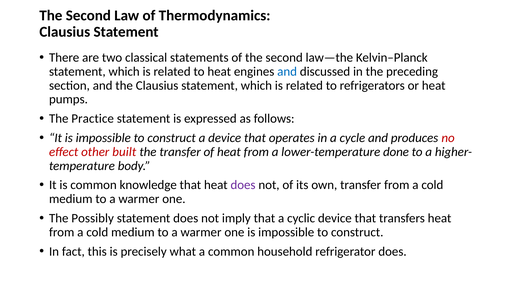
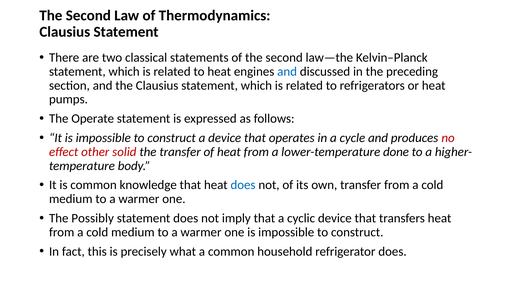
Practice: Practice -> Operate (93, 119)
built: built -> solid (124, 152)
does colour: purple -> blue (243, 185)
